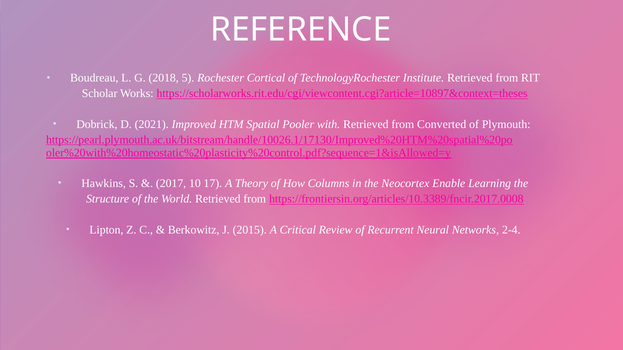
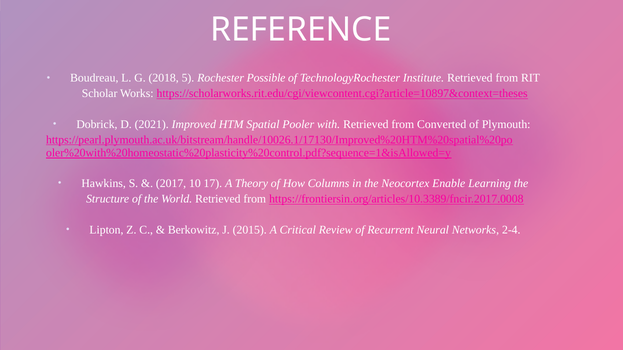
Cortical: Cortical -> Possible (266, 78)
